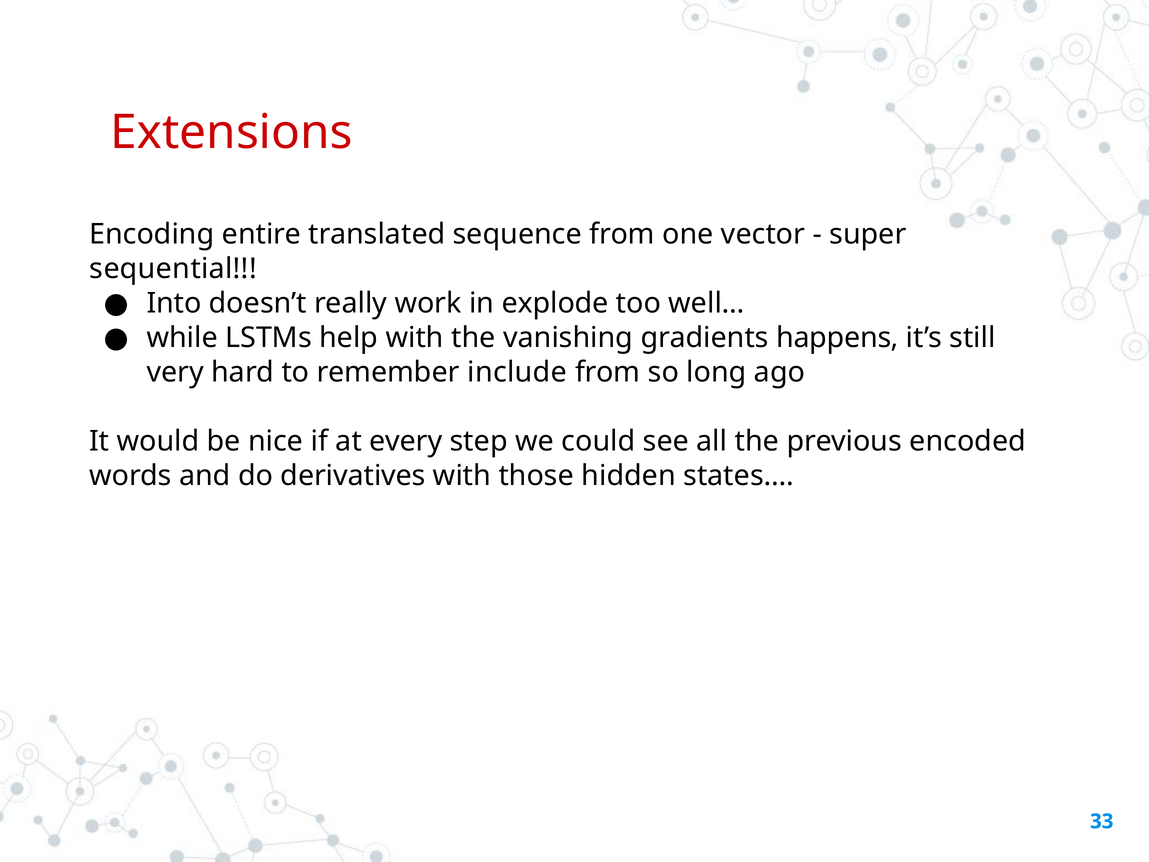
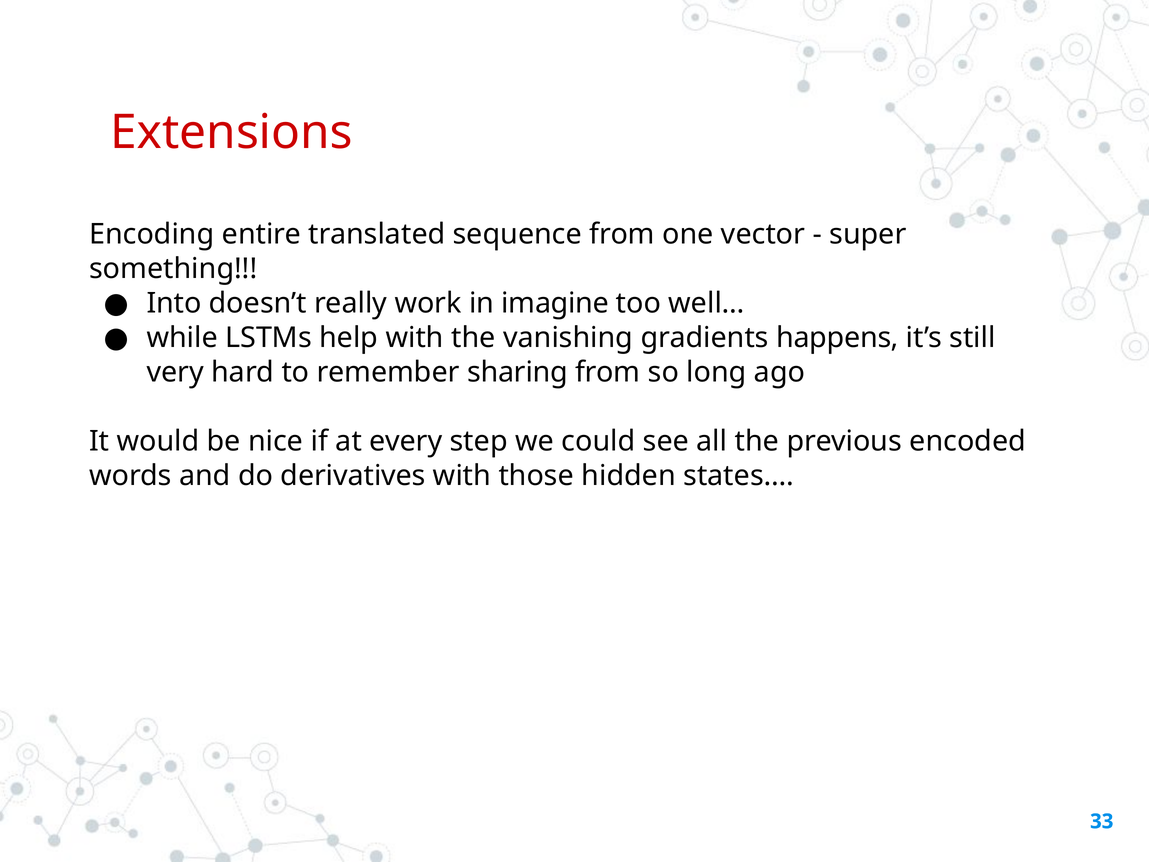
sequential: sequential -> something (173, 269)
explode: explode -> imagine (555, 303)
include: include -> sharing (518, 372)
